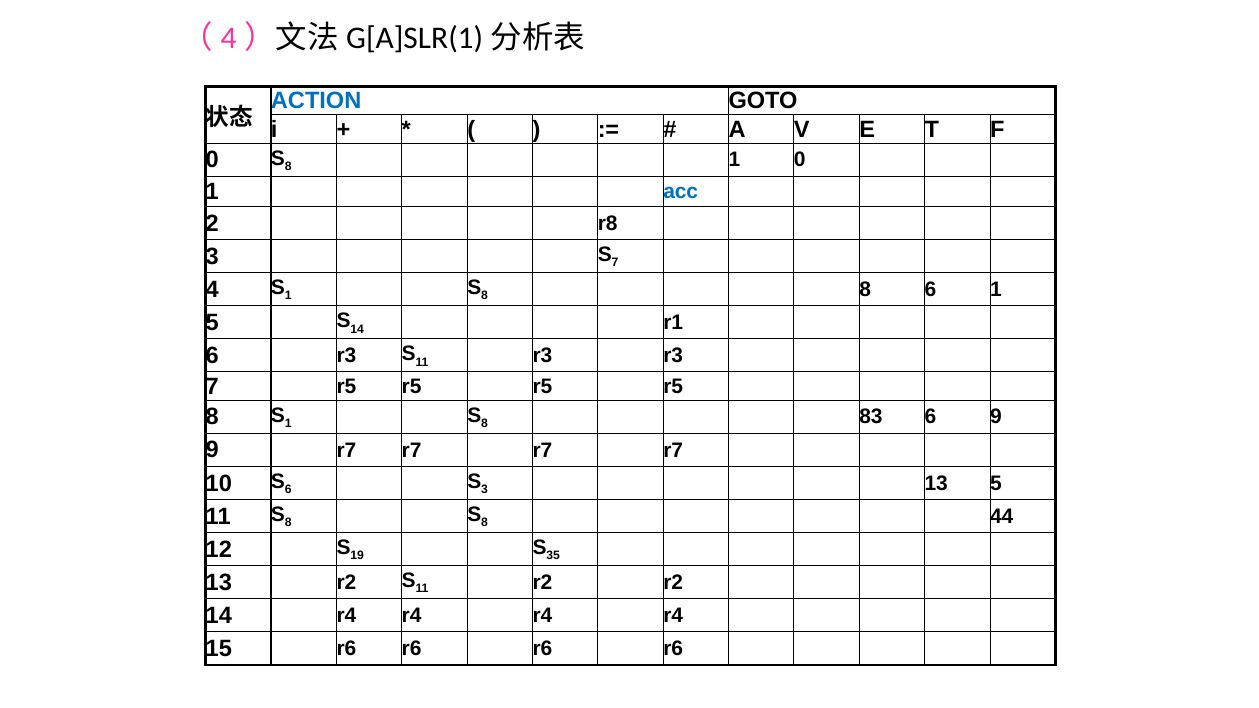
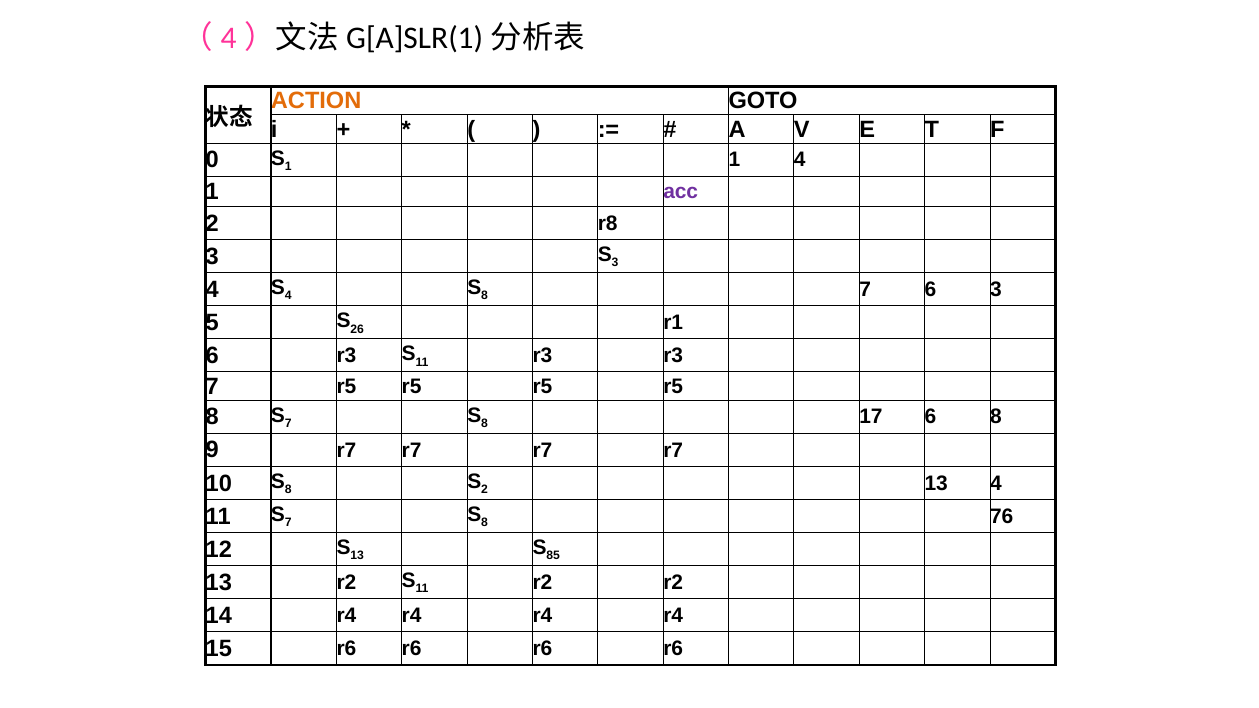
ACTION colour: blue -> orange (316, 101)
8: 8 -> 1 (288, 166)
1 0: 0 -> 4 (800, 160)
acc colour: blue -> purple (681, 192)
7: 7 -> 3 (615, 263)
1: 1 -> 4 (288, 296)
8 8: 8 -> 7 (865, 290)
6 1: 1 -> 3 (996, 290)
14: 14 -> 26 (357, 329)
1: 1 -> 7 (288, 424)
83: 83 -> 17 (871, 417)
6 9: 9 -> 8 (996, 417)
6: 6 -> 8 (288, 490)
3: 3 -> 2 (485, 490)
13 5: 5 -> 4 (996, 483)
8: 8 -> 7 (288, 523)
44: 44 -> 76 (1002, 516)
19: 19 -> 13 (357, 556)
35: 35 -> 85 (553, 556)
